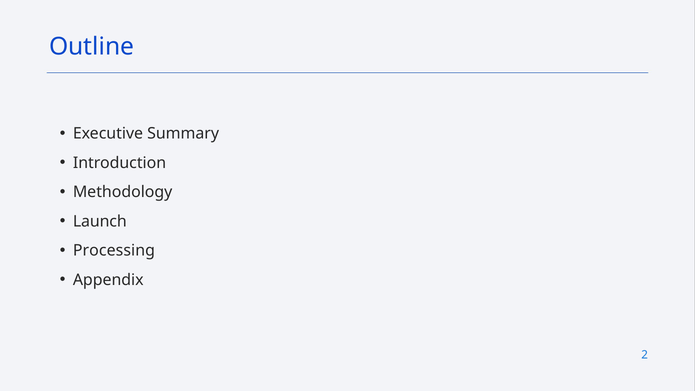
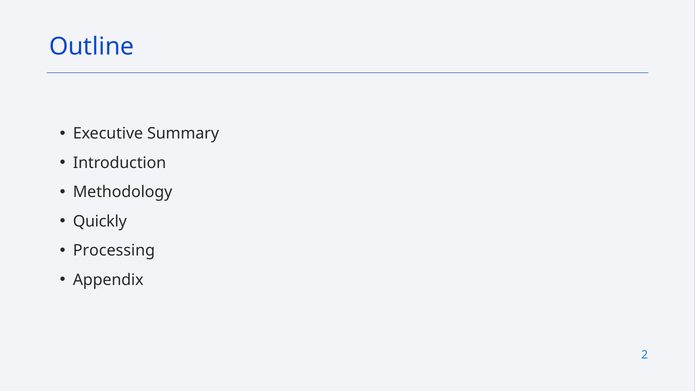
Launch: Launch -> Quickly (100, 221)
